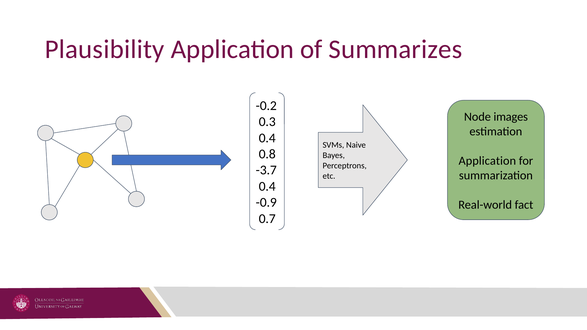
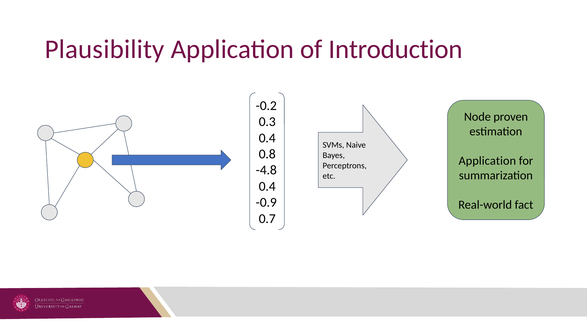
Summarizes: Summarizes -> Introduction (396, 49)
images: images -> proven (511, 117)
-3.7: -3.7 -> -4.8 (266, 170)
